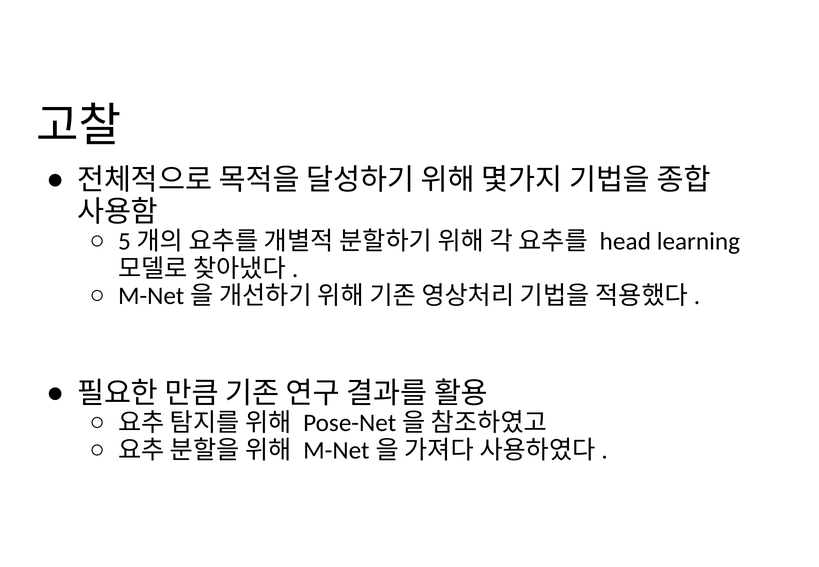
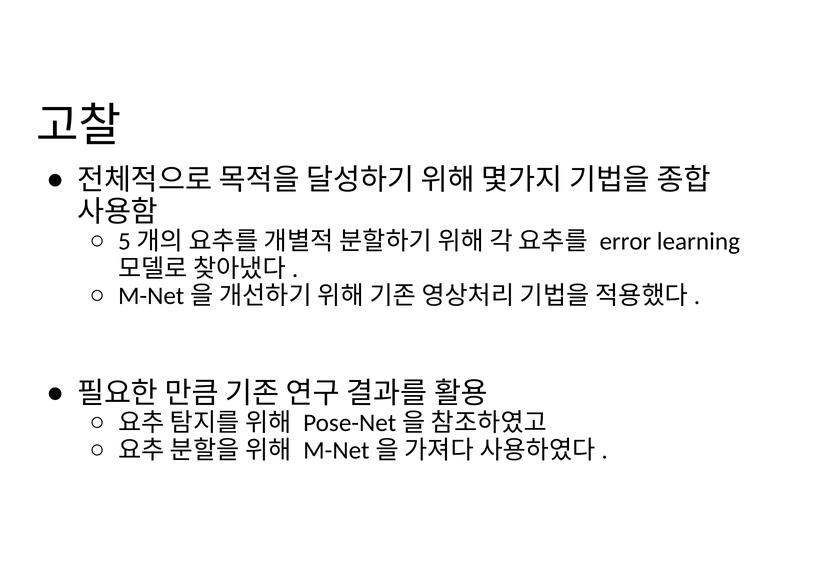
head: head -> error (625, 242)
